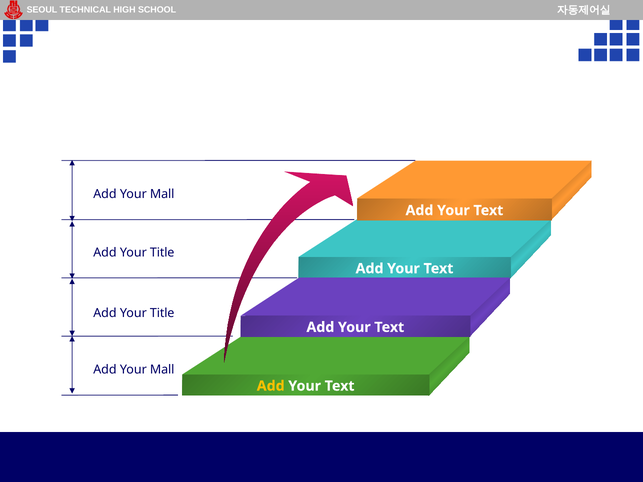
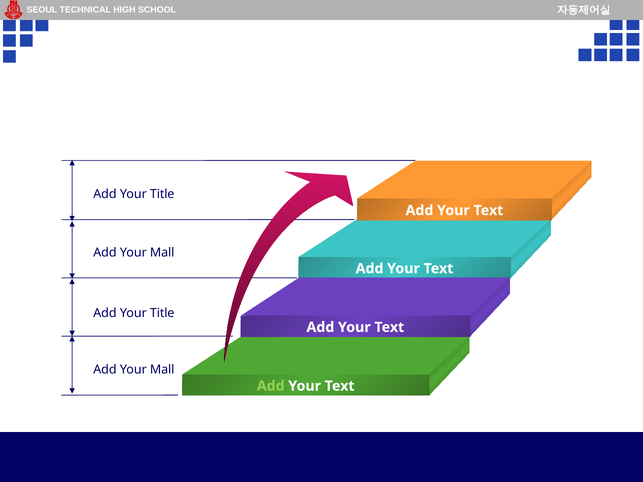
Mall: Mall -> Title (162, 194)
Title: Title -> Mall (162, 253)
Add colour: yellow -> light green (271, 386)
